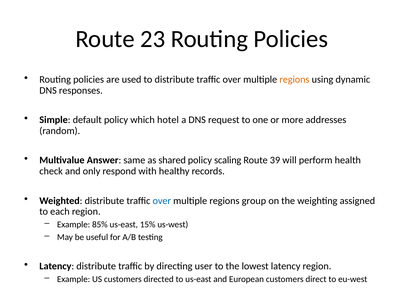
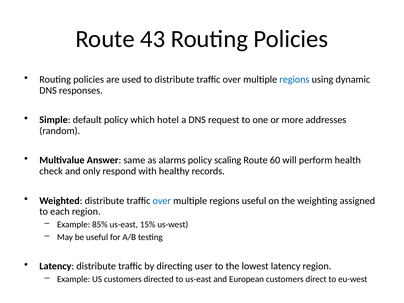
23: 23 -> 43 (153, 39)
regions colour: orange -> blue (294, 79)
shared: shared -> alarms (172, 160)
39: 39 -> 60 (275, 160)
regions group: group -> useful (254, 201)
